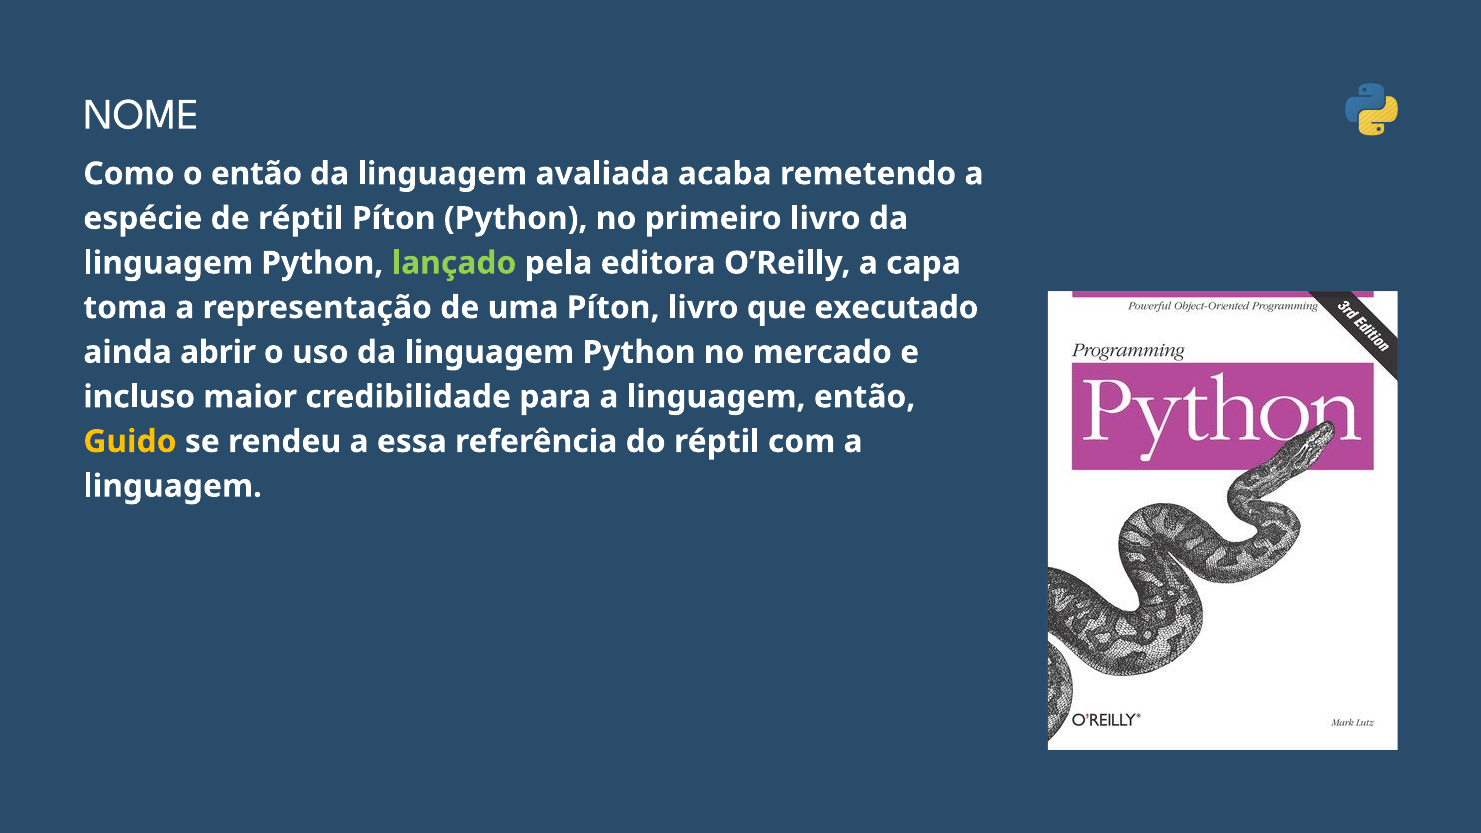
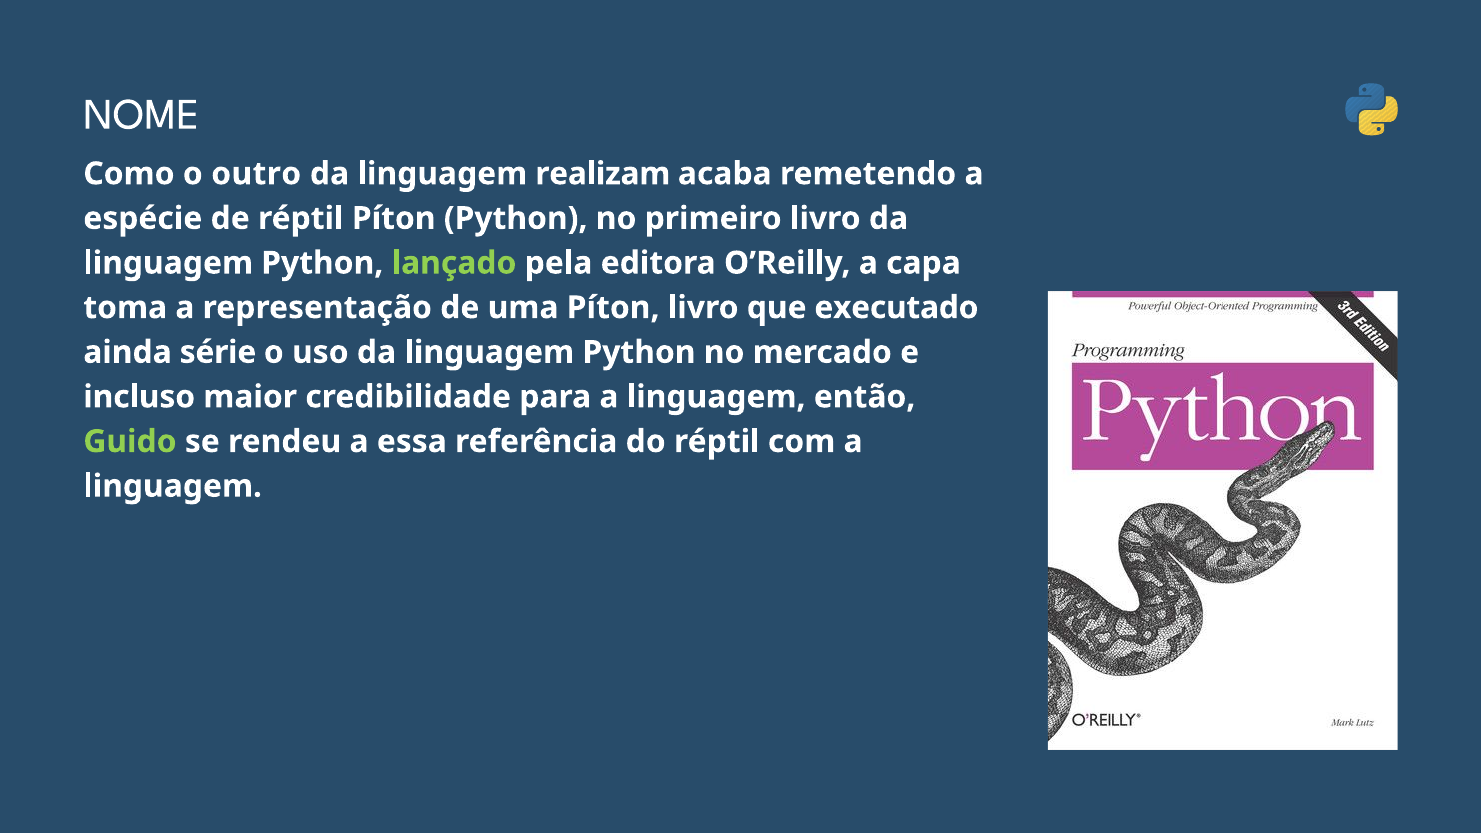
o então: então -> outro (256, 174)
avaliada: avaliada -> realizam (603, 174)
abrir: abrir -> série (218, 352)
Guido colour: yellow -> light green (130, 442)
